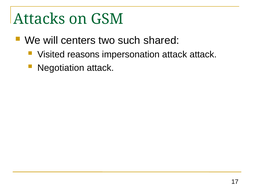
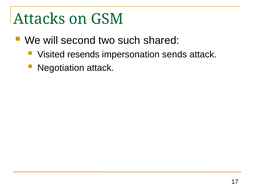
centers: centers -> second (78, 40)
reasons: reasons -> resends (83, 54)
impersonation attack: attack -> sends (175, 54)
